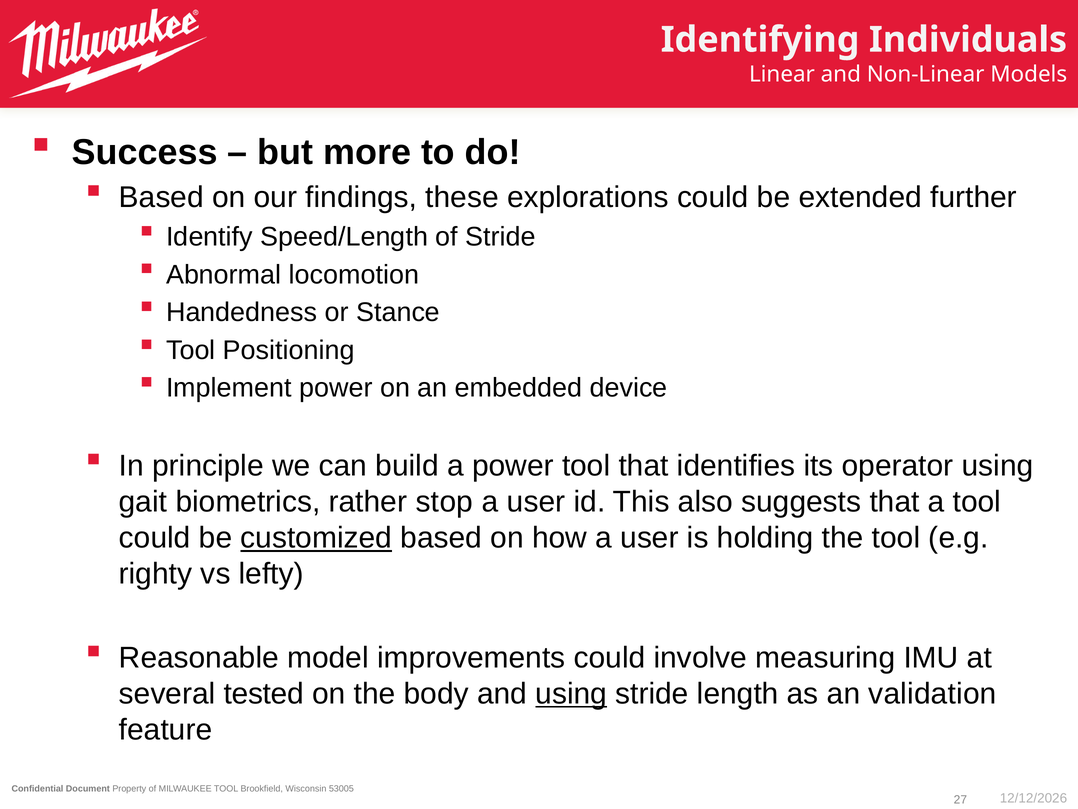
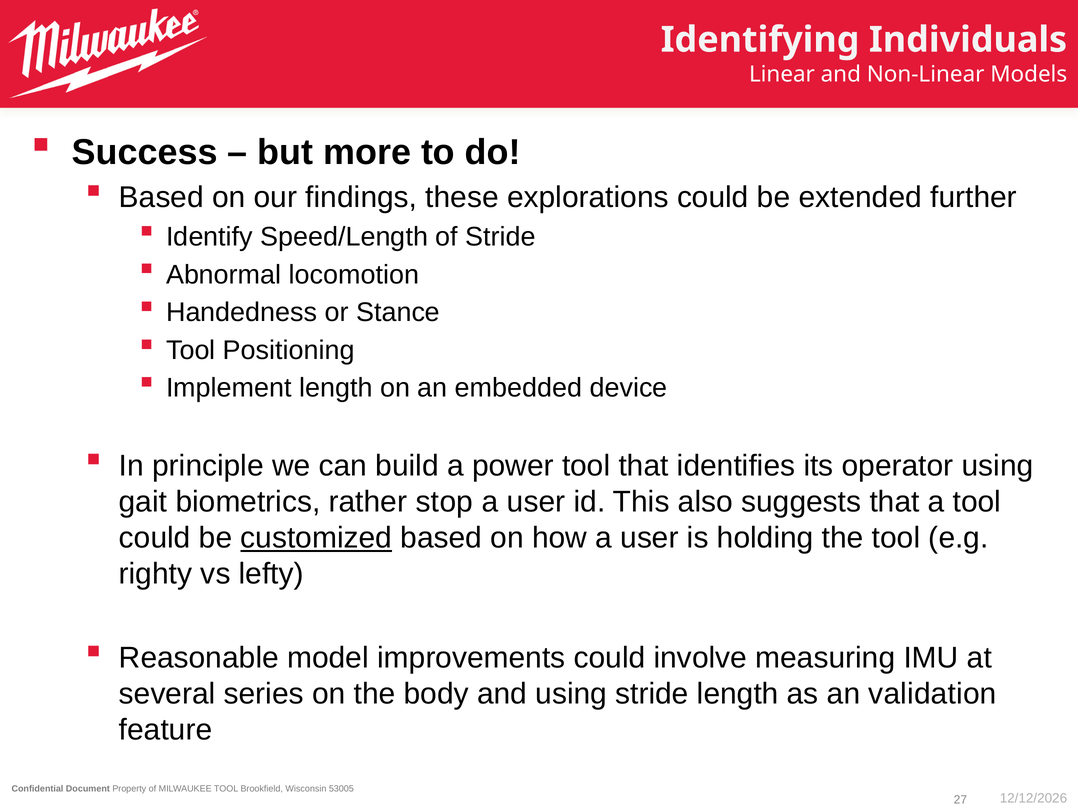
Implement power: power -> length (336, 388)
tested: tested -> series (264, 693)
using underline: present -> none (571, 693)
